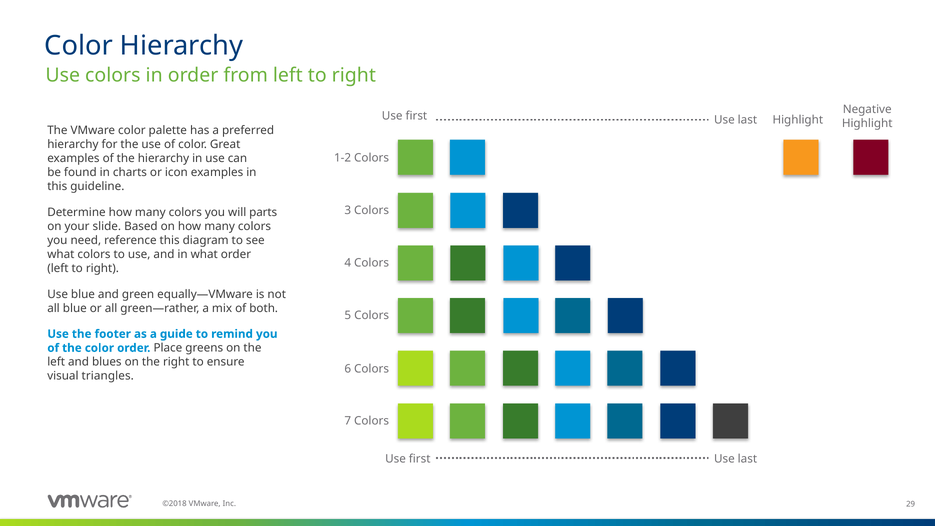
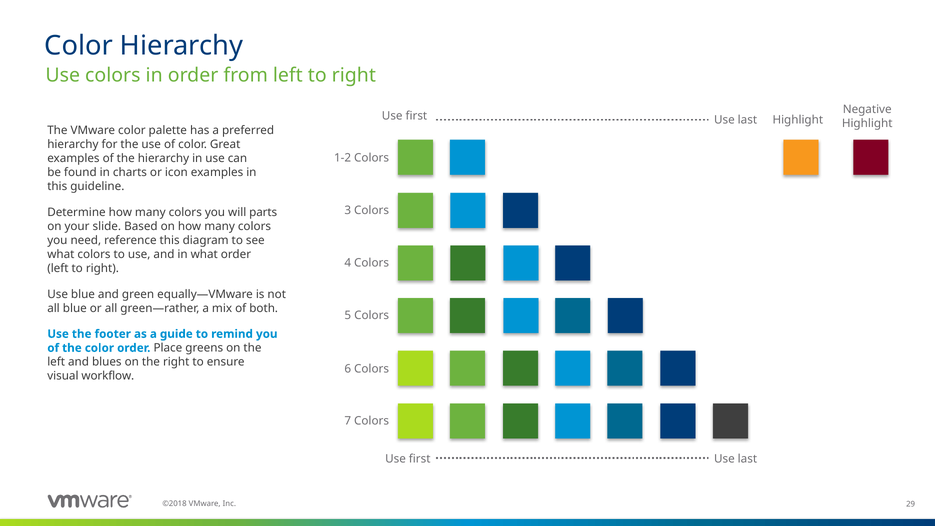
triangles: triangles -> workflow (108, 376)
